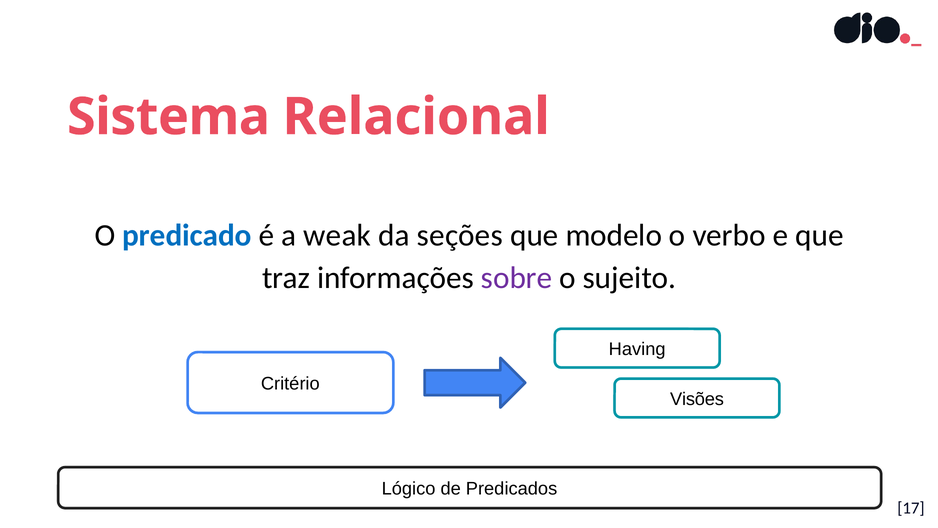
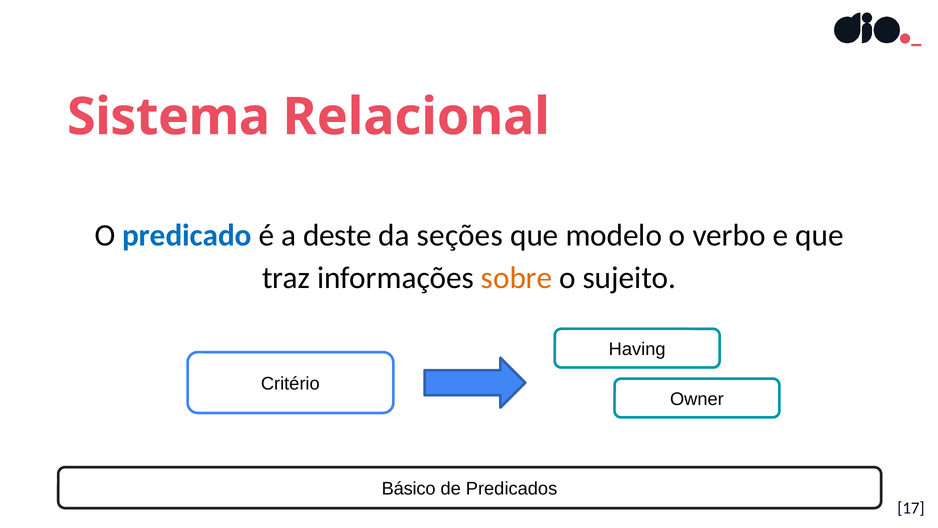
weak: weak -> deste (338, 235)
sobre colour: purple -> orange (517, 278)
Visões: Visões -> Owner (697, 399)
Lógico: Lógico -> Básico (409, 489)
